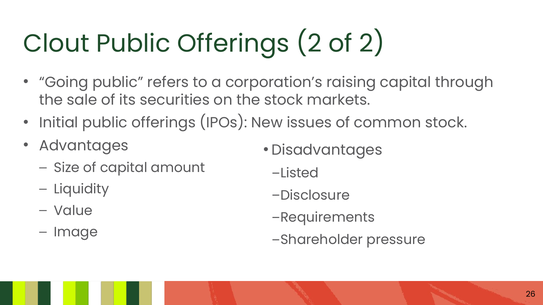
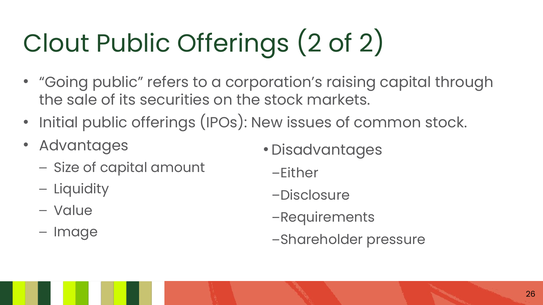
Listed: Listed -> Either (299, 173)
